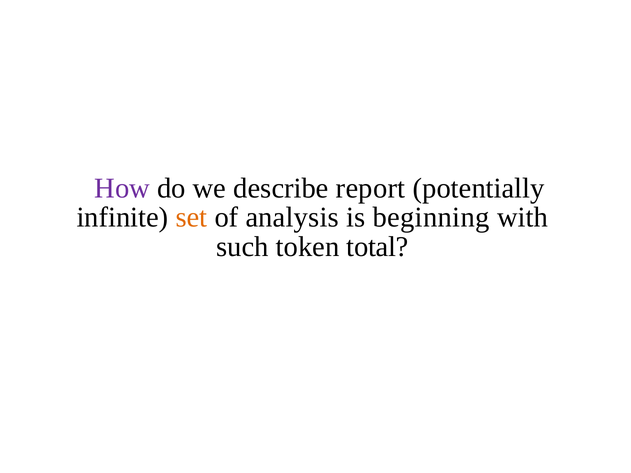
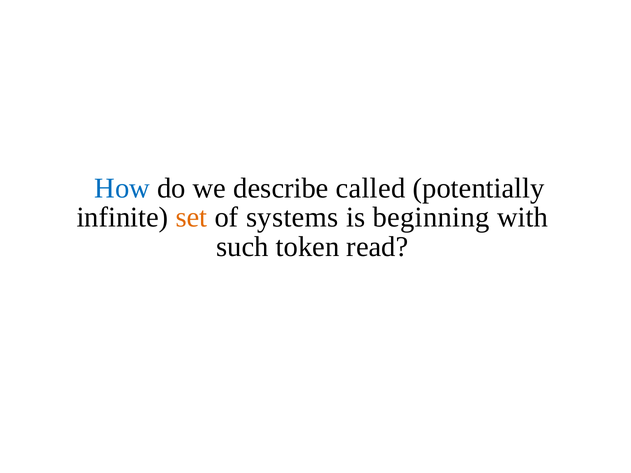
How colour: purple -> blue (122, 188)
report: report -> called (371, 188)
analysis: analysis -> systems (292, 217)
total: total -> read (377, 247)
